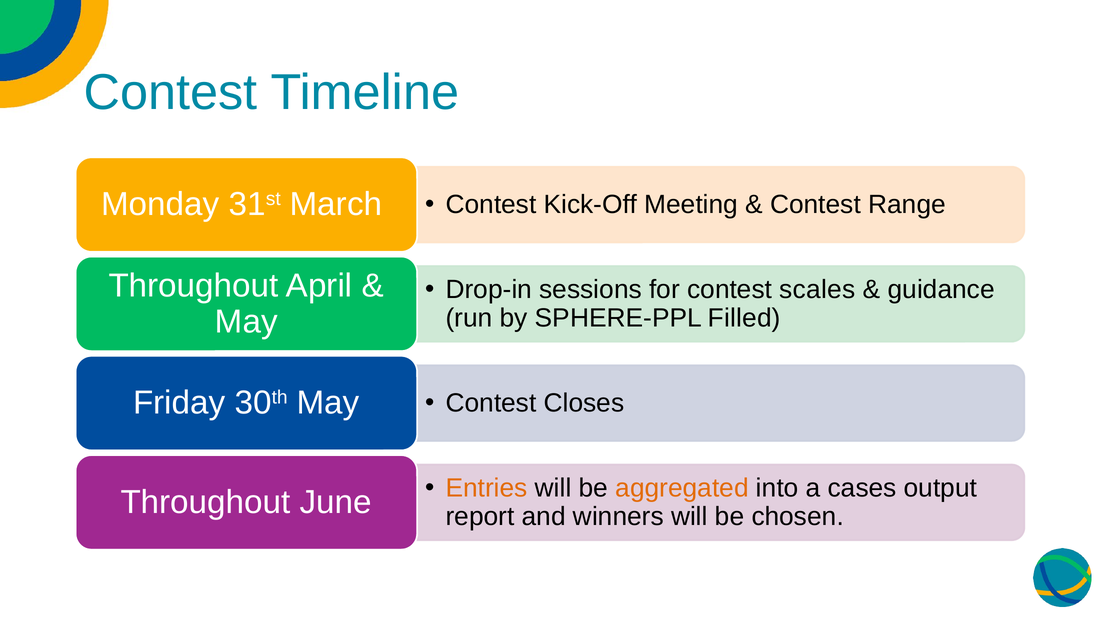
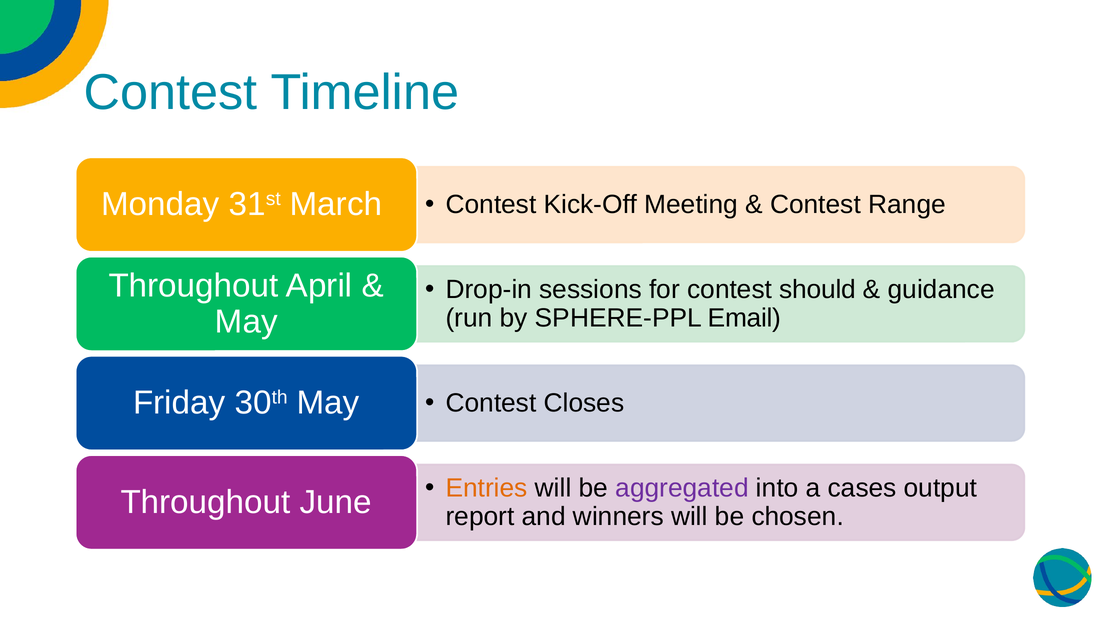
scales: scales -> should (818, 289)
Filled: Filled -> Email (745, 318)
aggregated colour: orange -> purple (682, 488)
